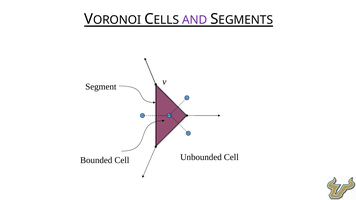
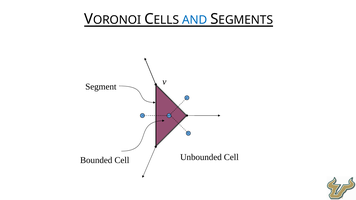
AND colour: purple -> blue (195, 20)
